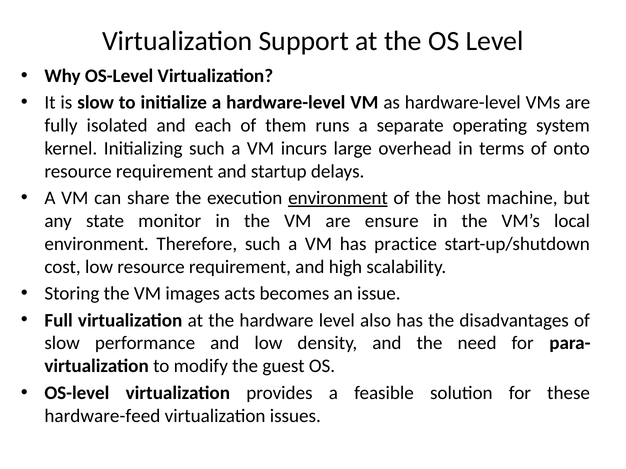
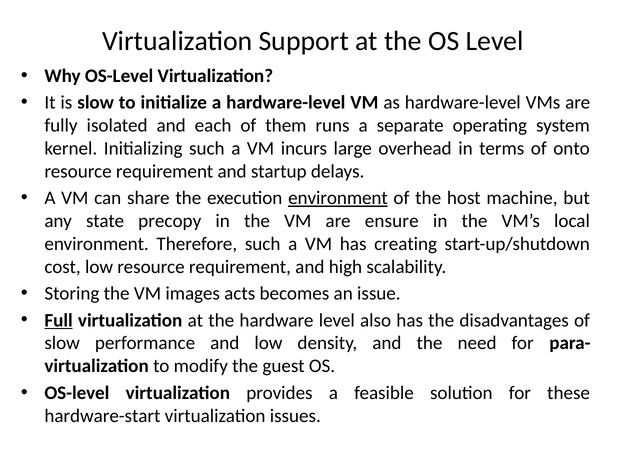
monitor: monitor -> precopy (170, 221)
practice: practice -> creating (406, 244)
Full underline: none -> present (59, 321)
hardware-feed: hardware-feed -> hardware-start (102, 416)
